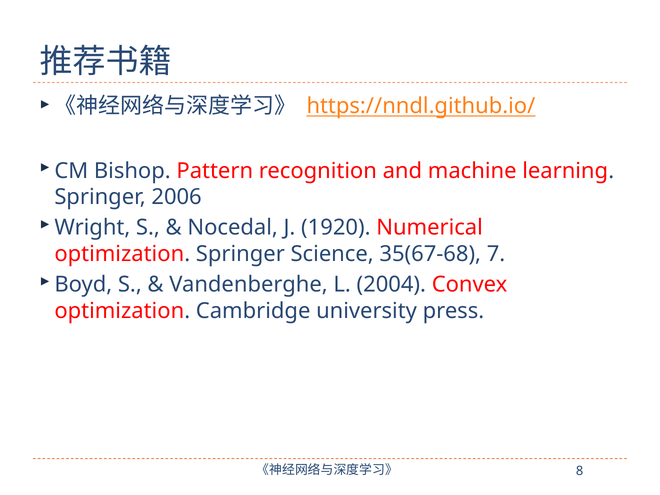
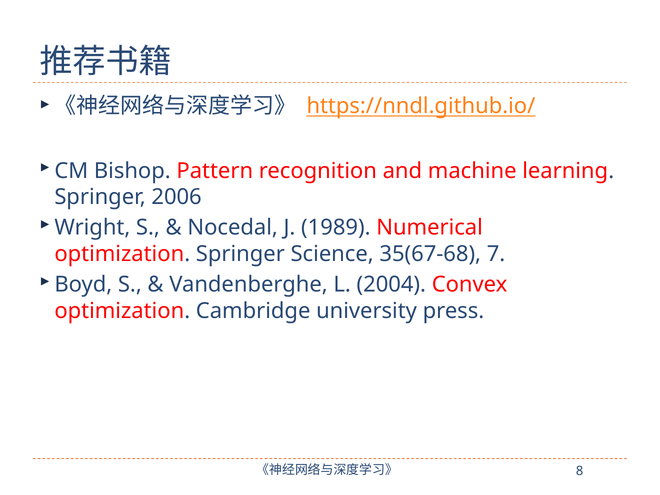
1920: 1920 -> 1989 (336, 228)
